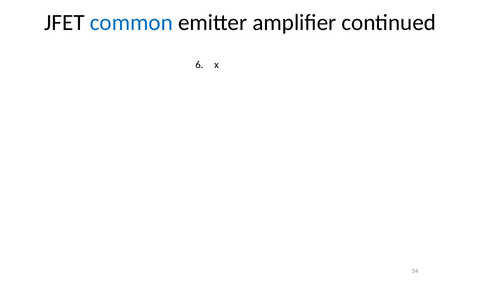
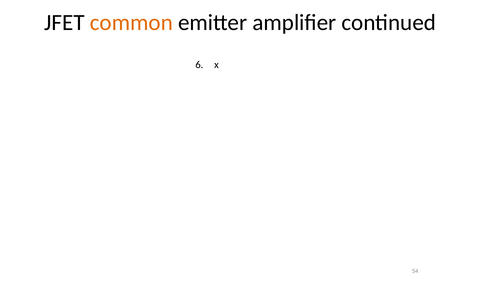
common colour: blue -> orange (131, 22)
